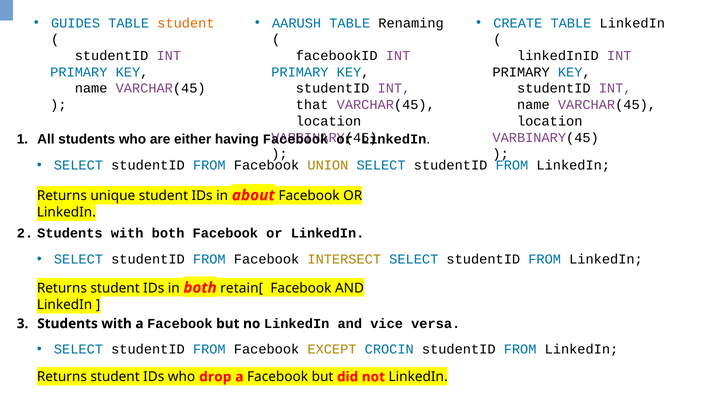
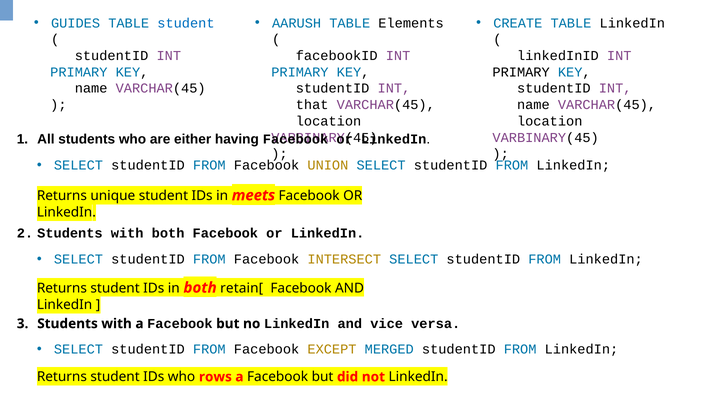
student colour: orange -> blue (186, 23)
Renaming: Renaming -> Elements (411, 23)
about: about -> meets (253, 195)
CROCIN: CROCIN -> MERGED (389, 349)
drop: drop -> rows (215, 377)
